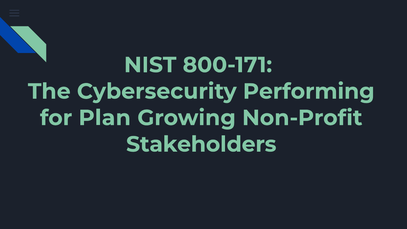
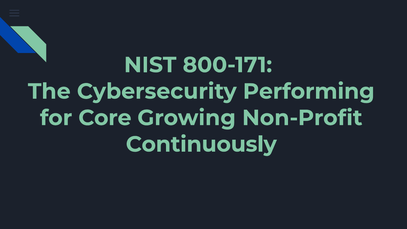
Plan: Plan -> Core (105, 118)
Stakeholders: Stakeholders -> Continuously (201, 144)
